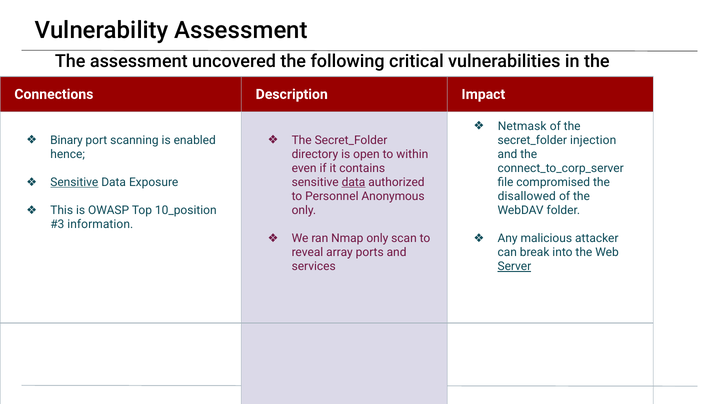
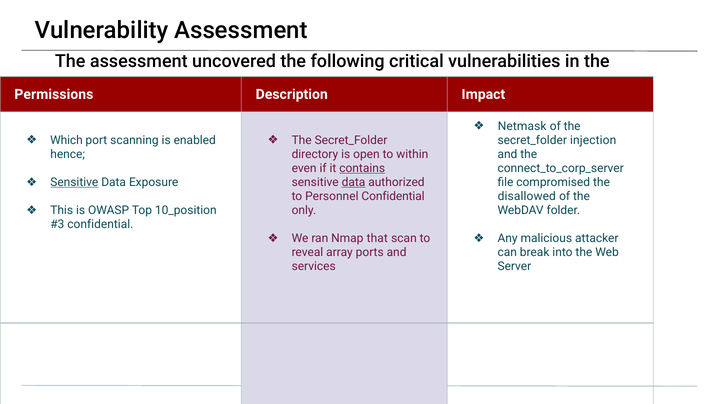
Connections: Connections -> Permissions (54, 94)
Binary: Binary -> Which (66, 140)
contains underline: none -> present (362, 168)
Personnel Anonymous: Anonymous -> Confidential (393, 196)
information: information -> confidential (100, 224)
Nmap only: only -> that (377, 239)
Server underline: present -> none (514, 267)
